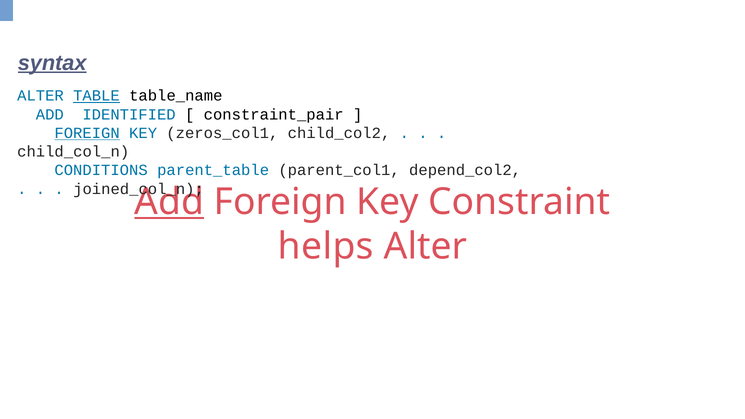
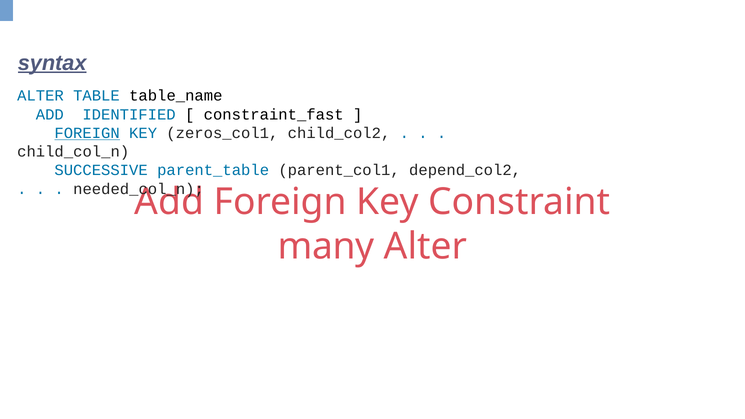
TABLE underline: present -> none (96, 96)
constraint_pair: constraint_pair -> constraint_fast (274, 114)
CONDITIONS: CONDITIONS -> SUCCESSIVE (101, 170)
joined_col_n: joined_col_n -> needed_col_n (139, 189)
Add underline: present -> none (169, 202)
helps: helps -> many (326, 247)
